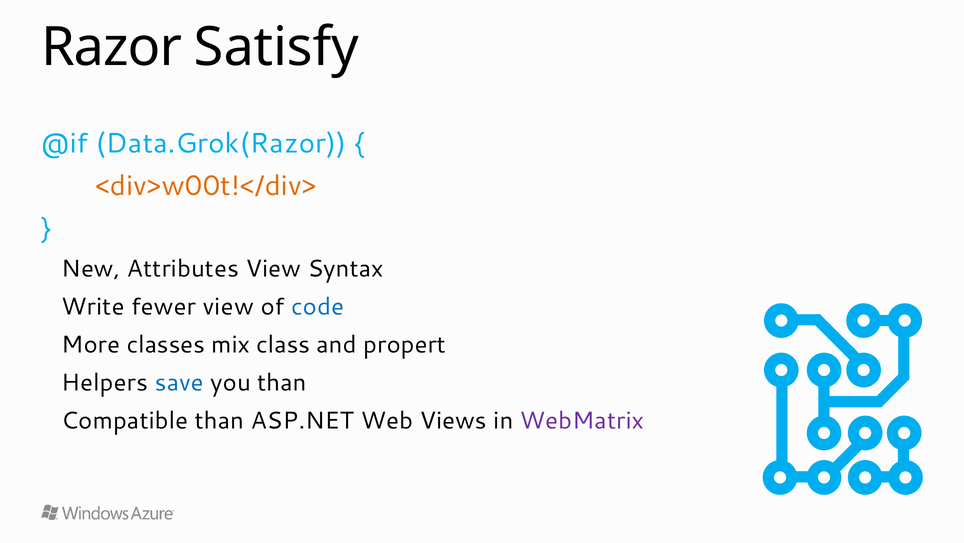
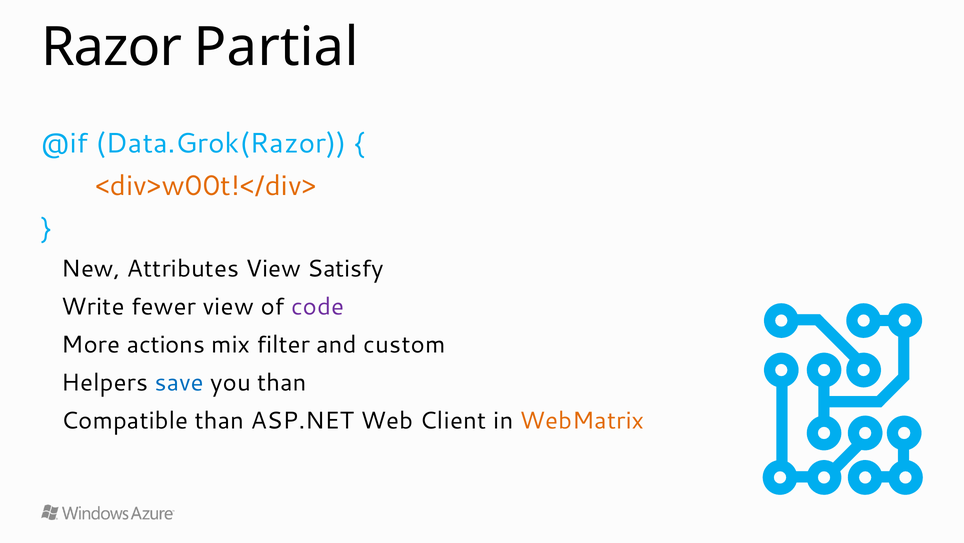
Satisfy: Satisfy -> Partial (276, 47)
Syntax: Syntax -> Satisfy (346, 268)
code colour: blue -> purple (318, 306)
classes: classes -> actions (166, 344)
class: class -> filter (283, 344)
propert: propert -> custom (405, 344)
Views: Views -> Client (453, 421)
WebMatrix colour: purple -> orange (582, 421)
